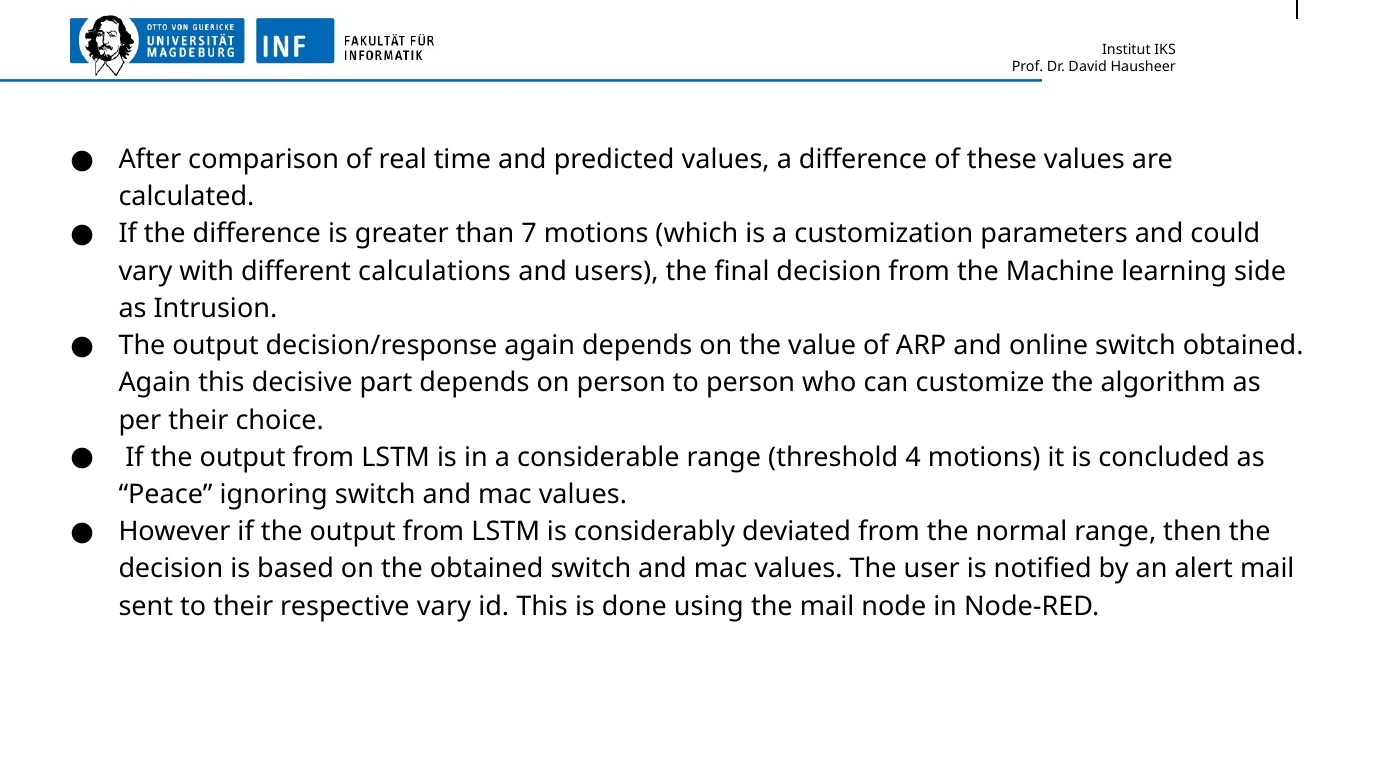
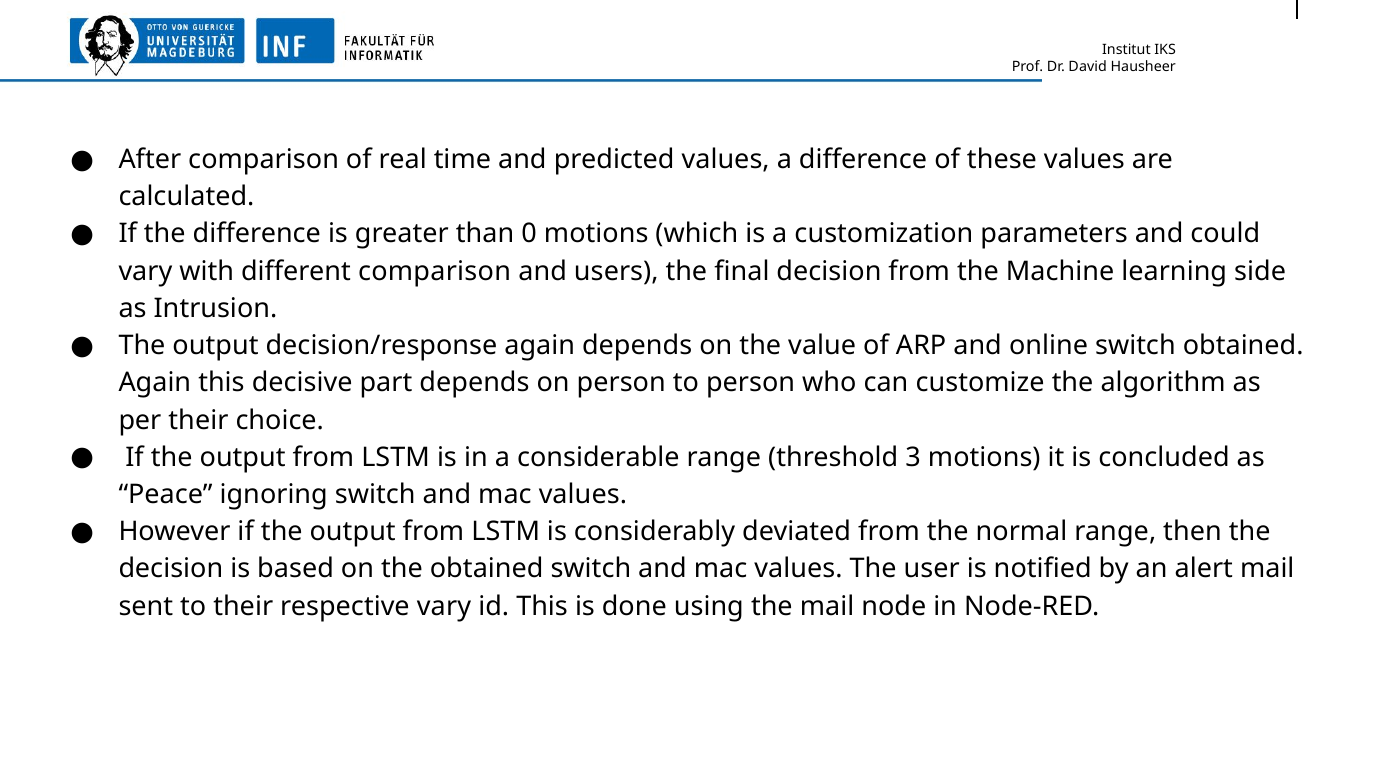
7: 7 -> 0 (529, 234)
different calculations: calculations -> comparison (435, 271)
4: 4 -> 3 (913, 458)
